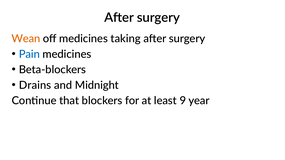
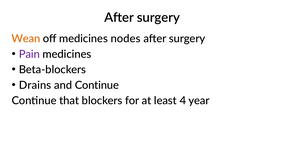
taking: taking -> nodes (126, 39)
Pain colour: blue -> purple (29, 54)
and Midnight: Midnight -> Continue (97, 85)
9: 9 -> 4 (183, 101)
